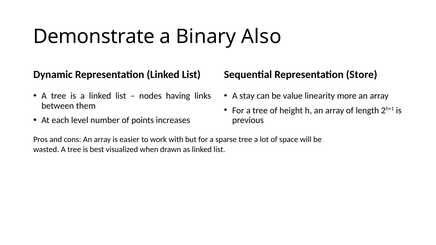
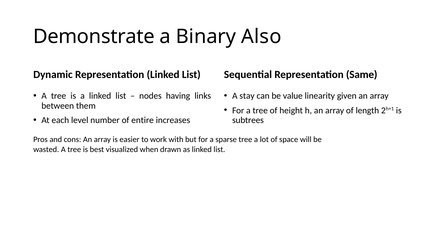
Store: Store -> Same (362, 75)
more: more -> given (347, 96)
points: points -> entire (143, 120)
previous: previous -> subtrees (248, 120)
